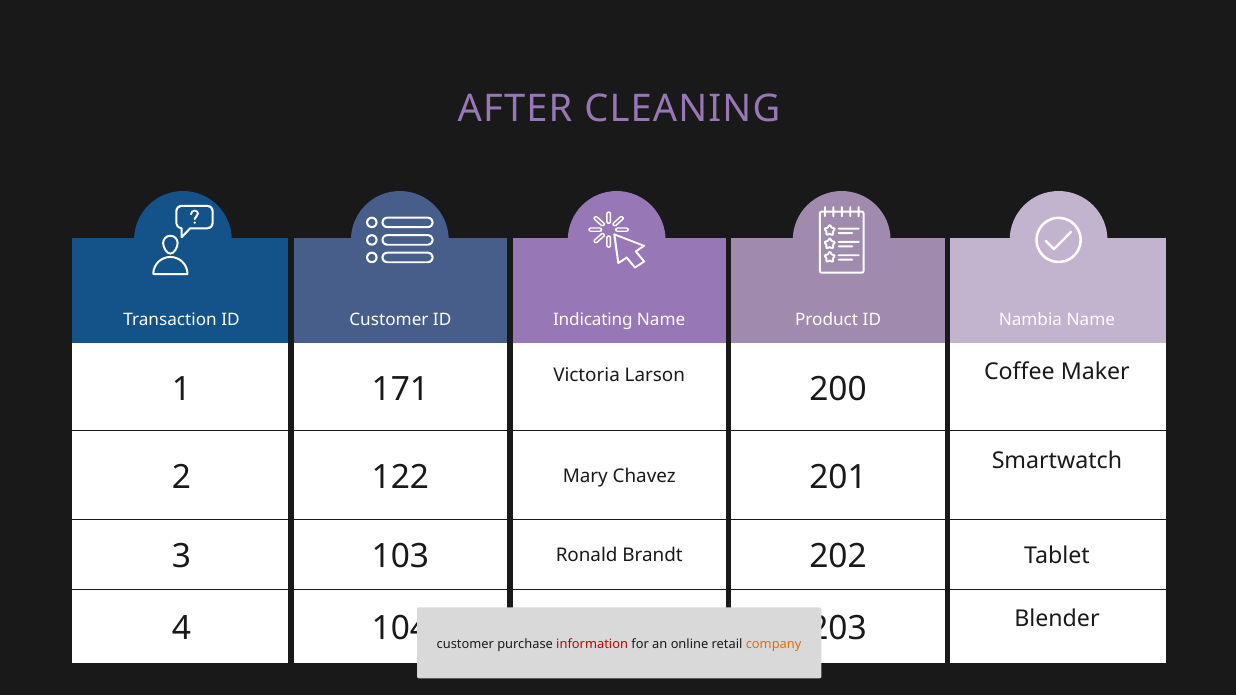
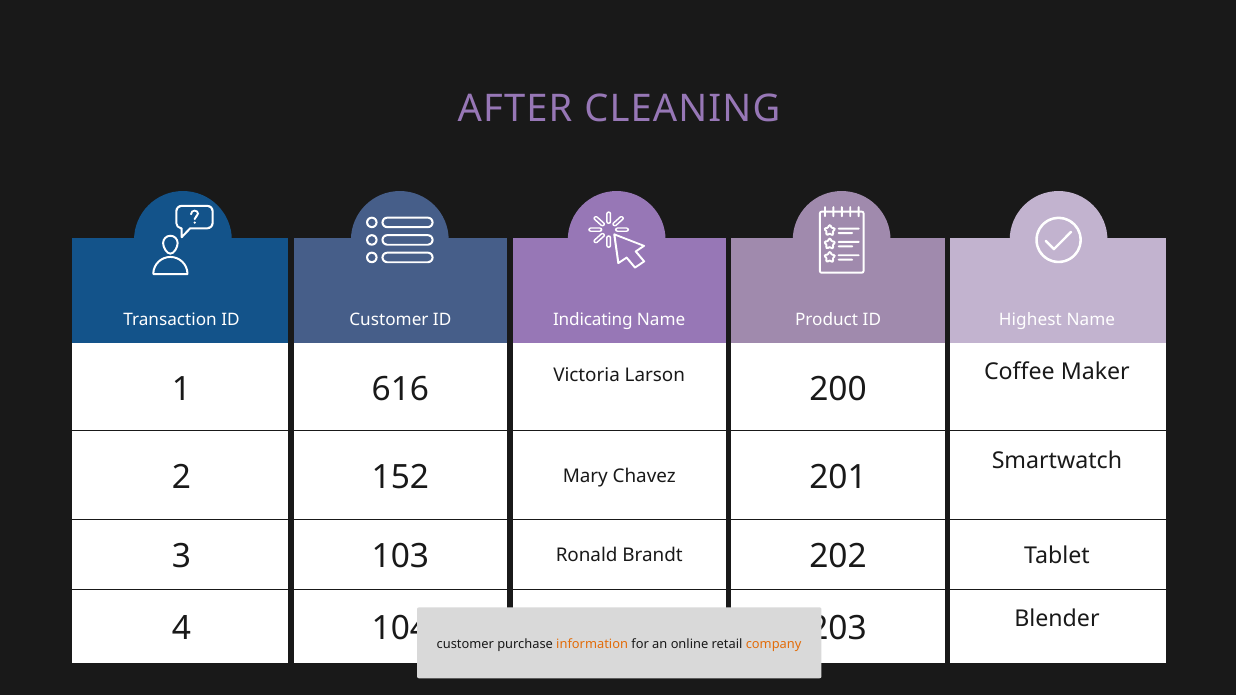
Nambia: Nambia -> Highest (1030, 320)
171: 171 -> 616 (400, 389)
122: 122 -> 152 (400, 478)
information colour: red -> orange (592, 644)
